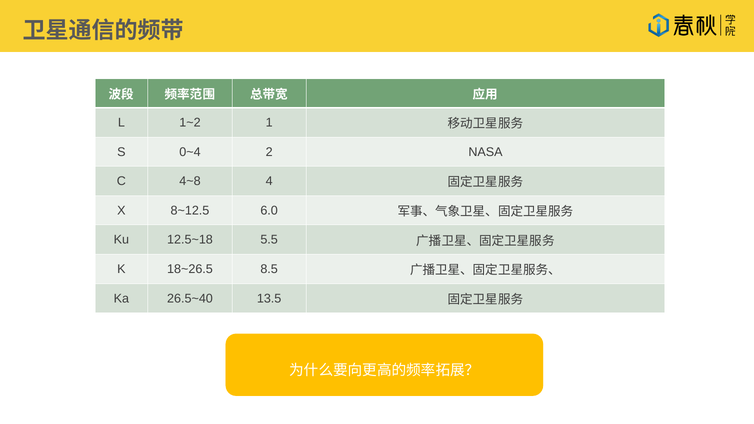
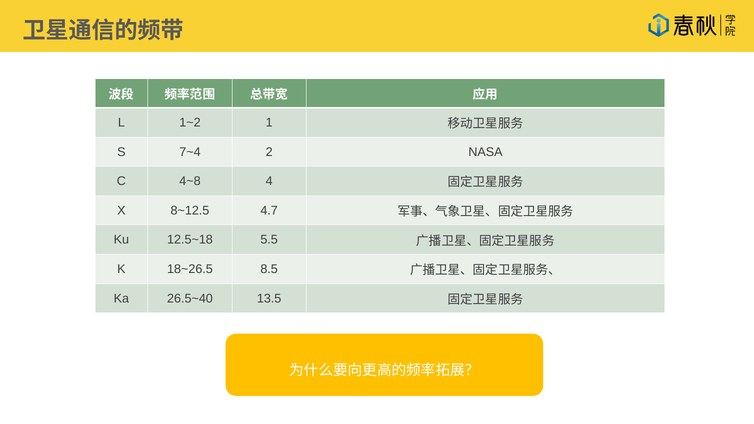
0~4: 0~4 -> 7~4 (190, 152)
6.0: 6.0 -> 4.7 (269, 211)
